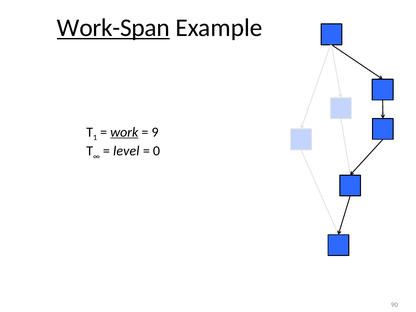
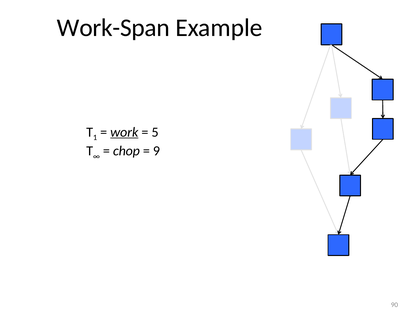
Work-Span underline: present -> none (113, 28)
9: 9 -> 5 (155, 132)
level: level -> chop (126, 151)
0: 0 -> 9 (156, 151)
